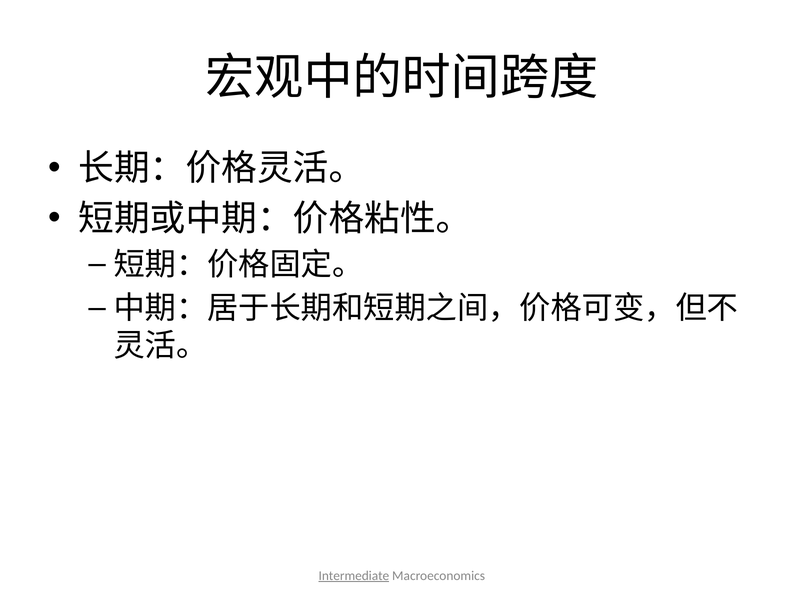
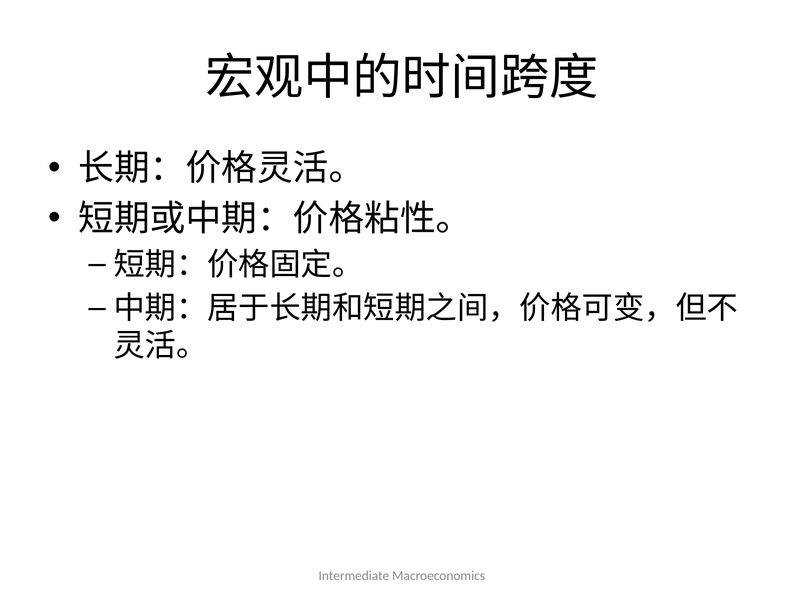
Intermediate underline: present -> none (354, 576)
